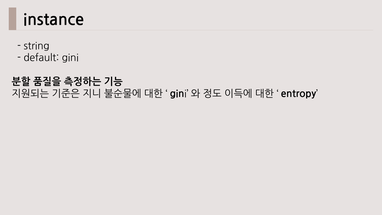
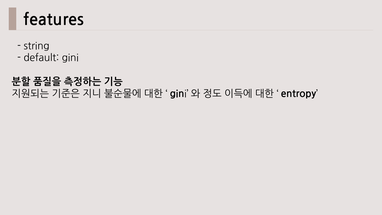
instance: instance -> features (54, 20)
